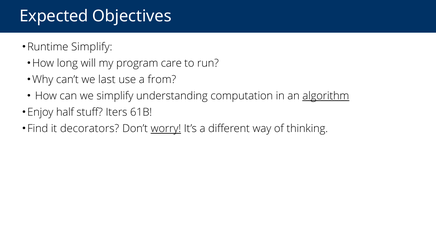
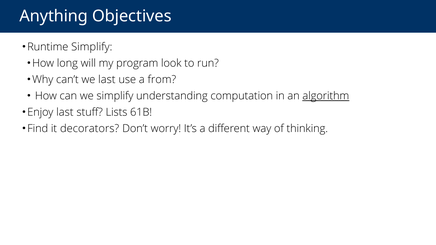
Expected: Expected -> Anything (54, 16)
care: care -> look (171, 63)
Enjoy half: half -> last (65, 112)
Iters: Iters -> Lists (117, 112)
worry underline: present -> none (166, 129)
